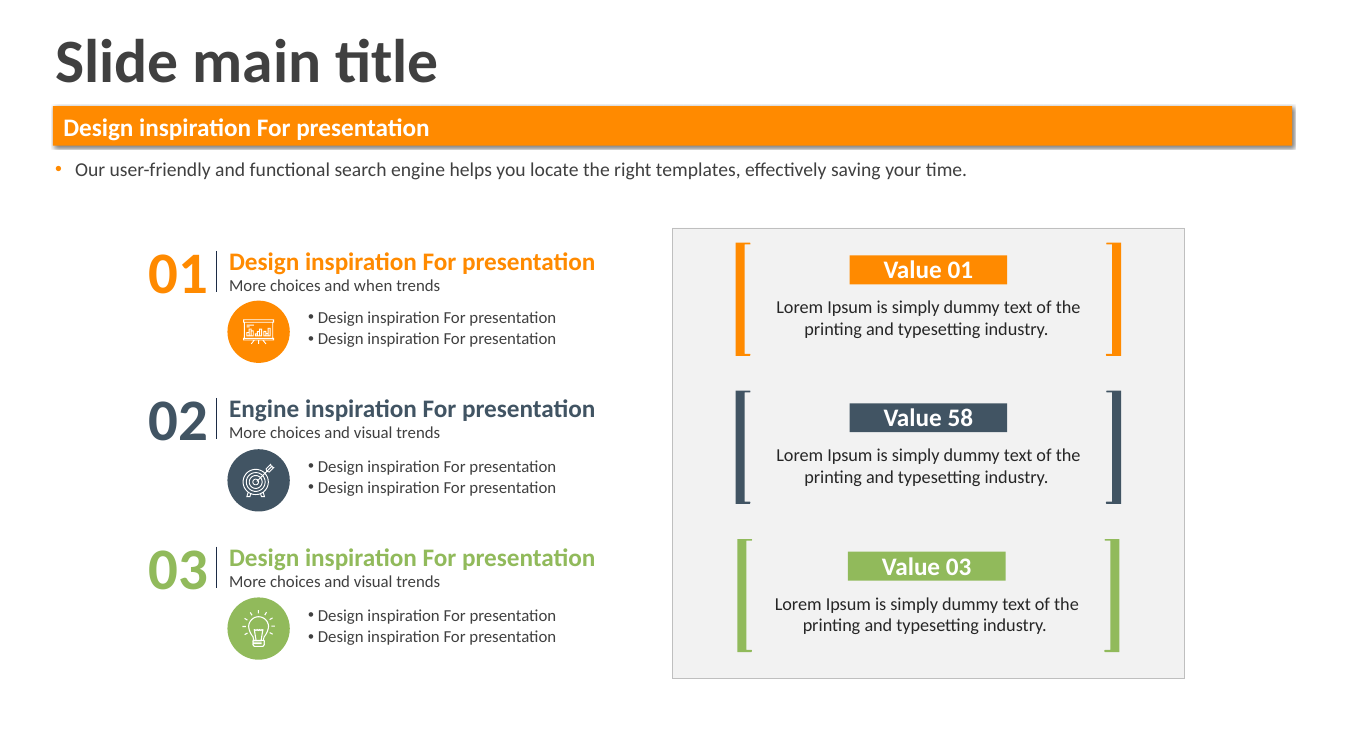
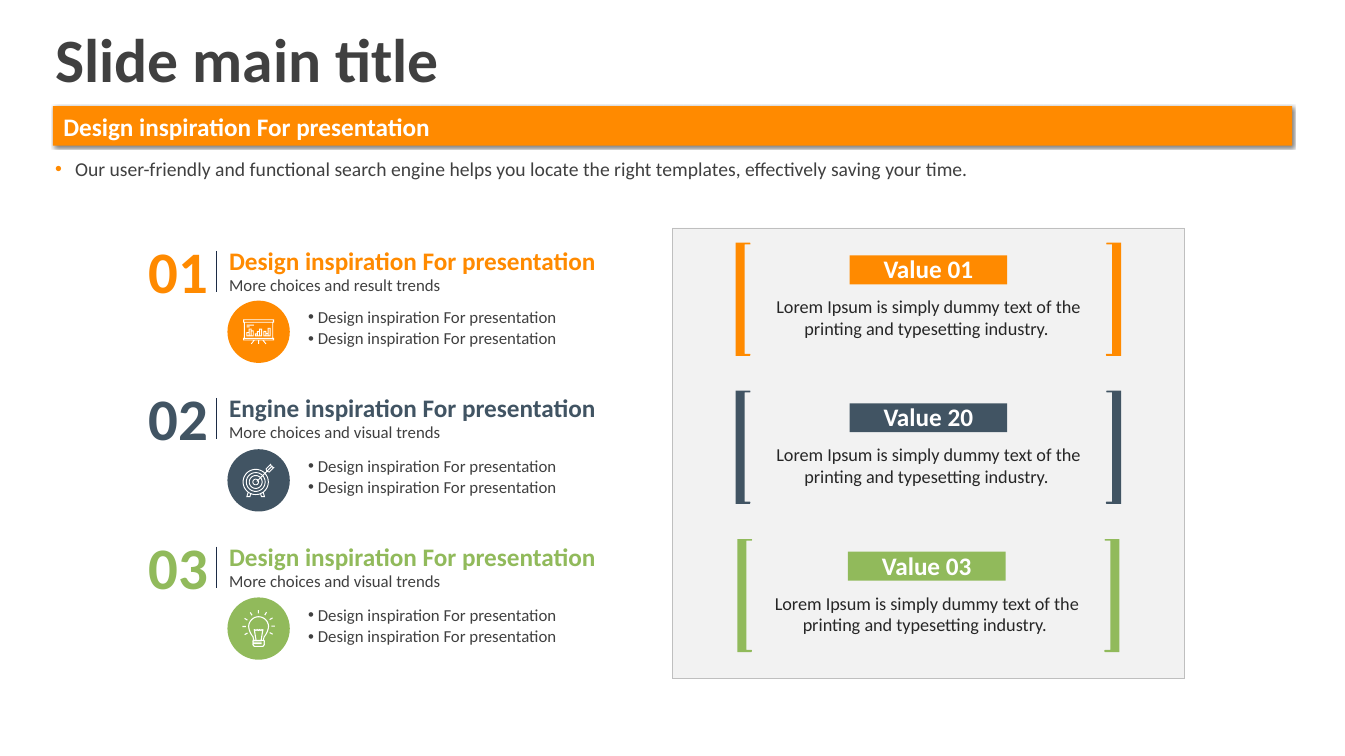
when: when -> result (373, 286)
58: 58 -> 20 (960, 419)
